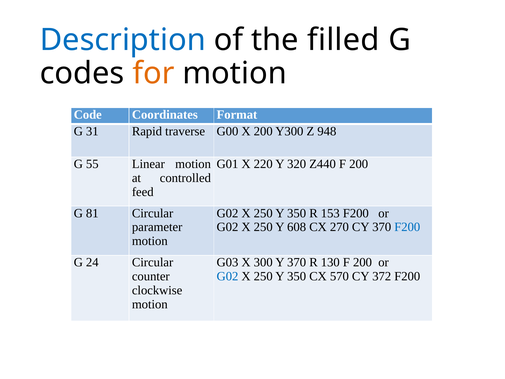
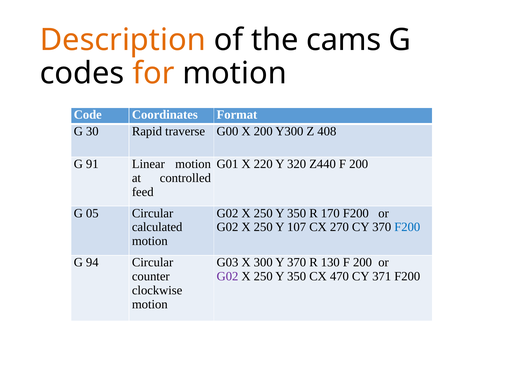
Description colour: blue -> orange (123, 40)
filled: filled -> cams (344, 40)
31: 31 -> 30 (92, 131)
948: 948 -> 408 (327, 131)
55: 55 -> 91 (92, 164)
81: 81 -> 05 (92, 213)
153: 153 -> 170 (330, 213)
parameter: parameter -> calculated (157, 227)
608: 608 -> 107 (297, 227)
24: 24 -> 94 (92, 262)
G02 colour: blue -> purple (228, 276)
570: 570 -> 470 (339, 276)
372: 372 -> 371 (382, 276)
